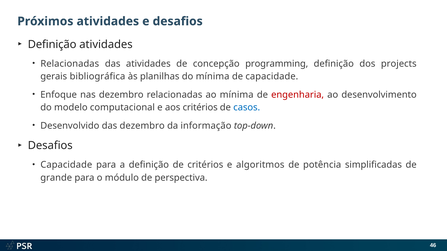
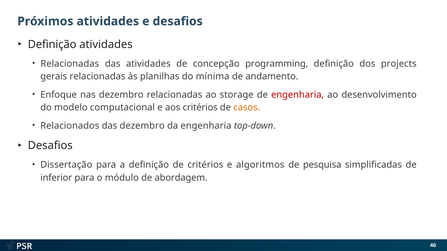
gerais bibliográfica: bibliográfica -> relacionadas (97, 77)
de capacidade: capacidade -> andamento (272, 77)
ao mínima: mínima -> storage (237, 95)
casos colour: blue -> orange (247, 108)
Desenvolvido: Desenvolvido -> Relacionados (70, 126)
da informação: informação -> engenharia (206, 126)
Capacidade: Capacidade -> Dissertação (66, 165)
potência: potência -> pesquisa (322, 165)
grande: grande -> inferior (56, 178)
perspectiva: perspectiva -> abordagem (181, 178)
